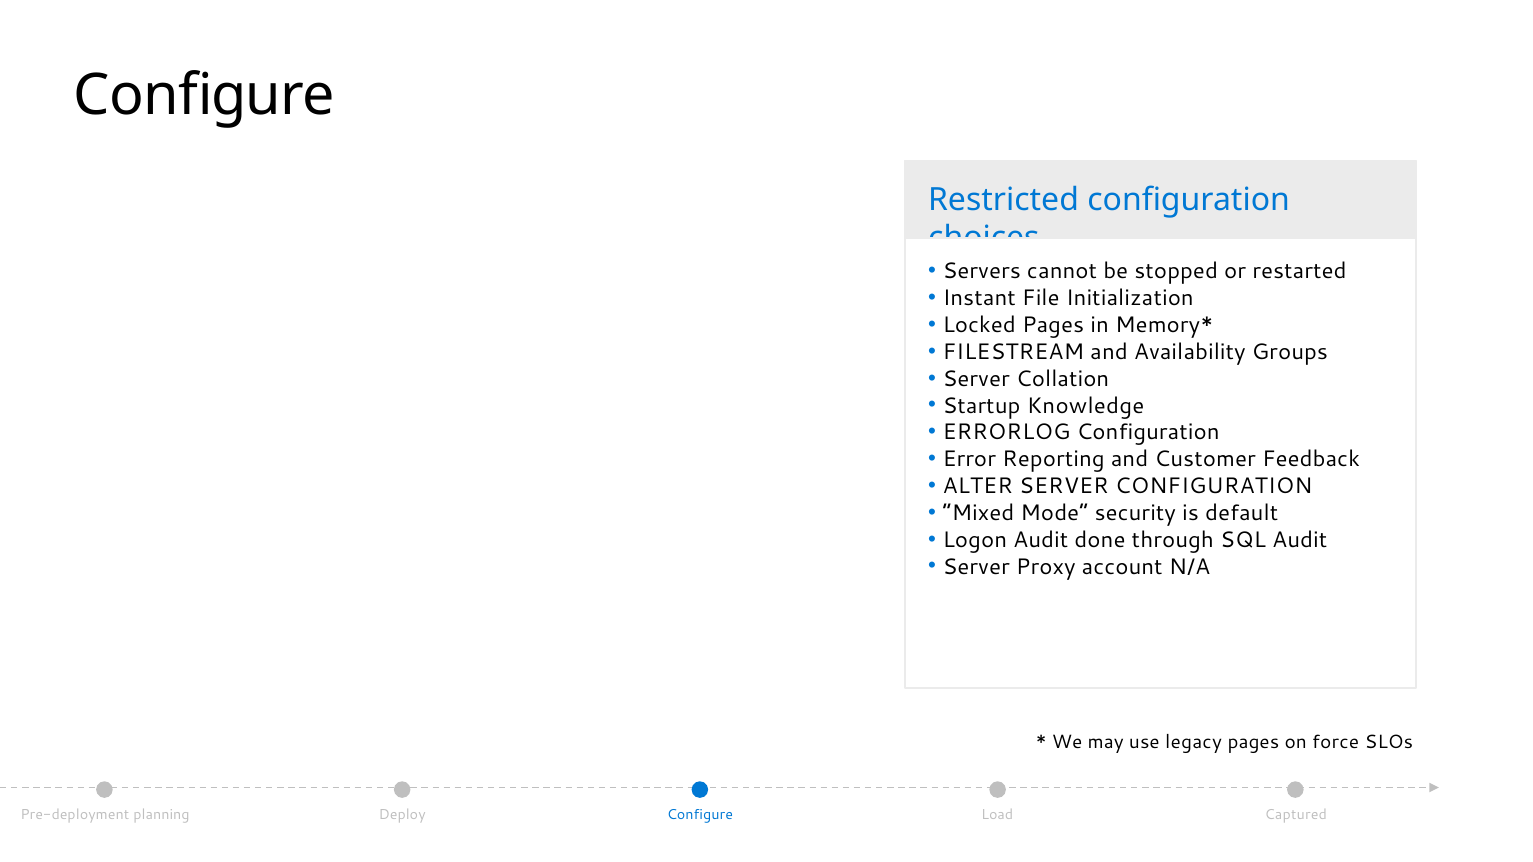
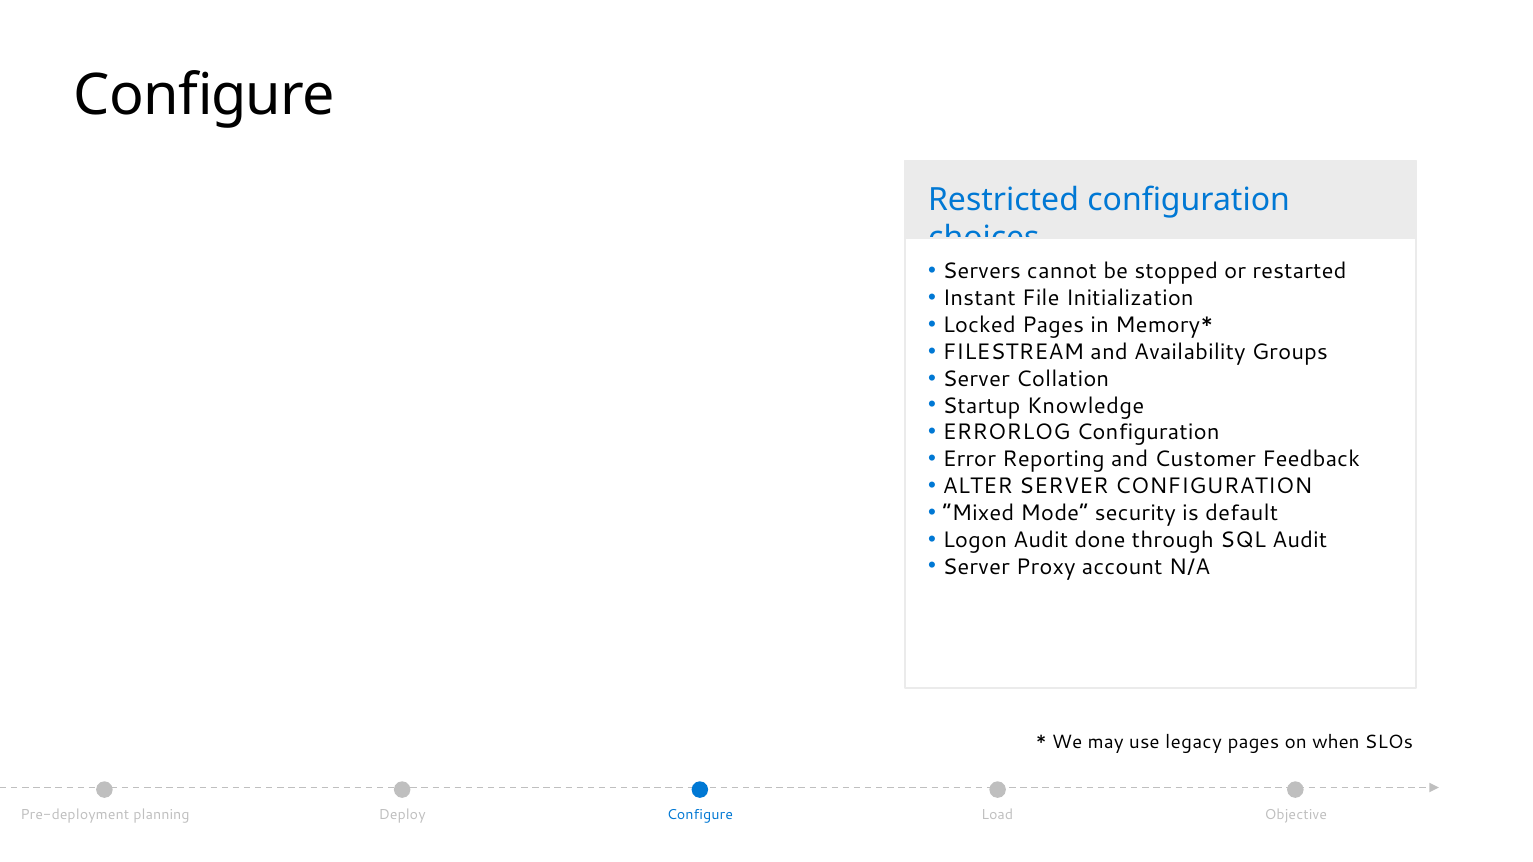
force: force -> when (1336, 742)
Captured: Captured -> Objective (1296, 815)
